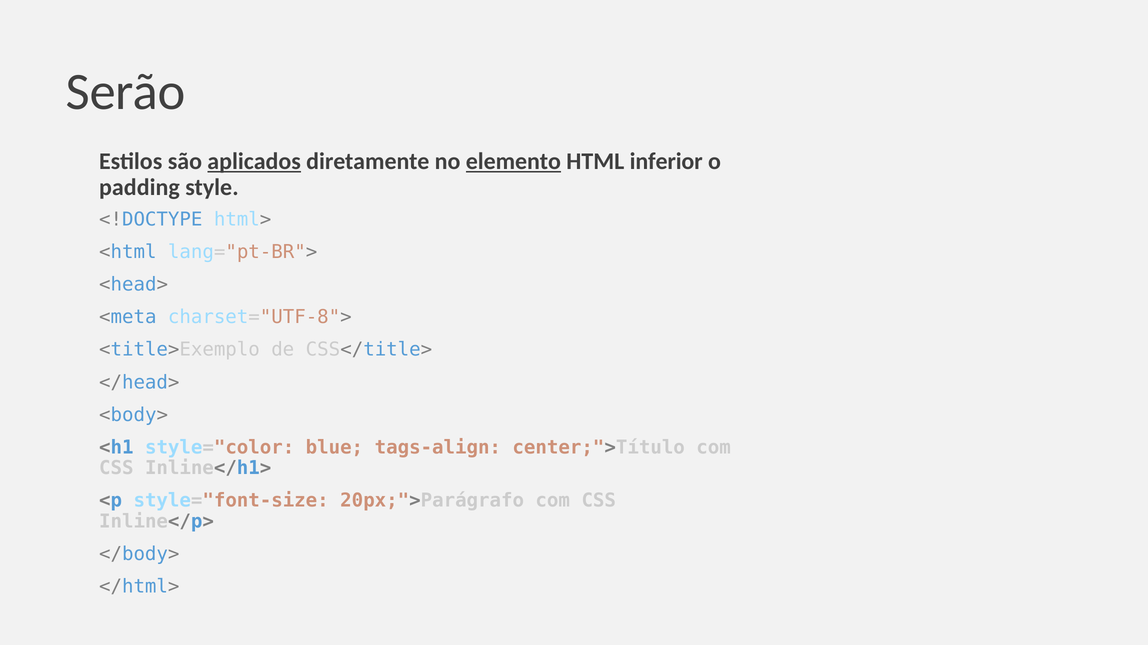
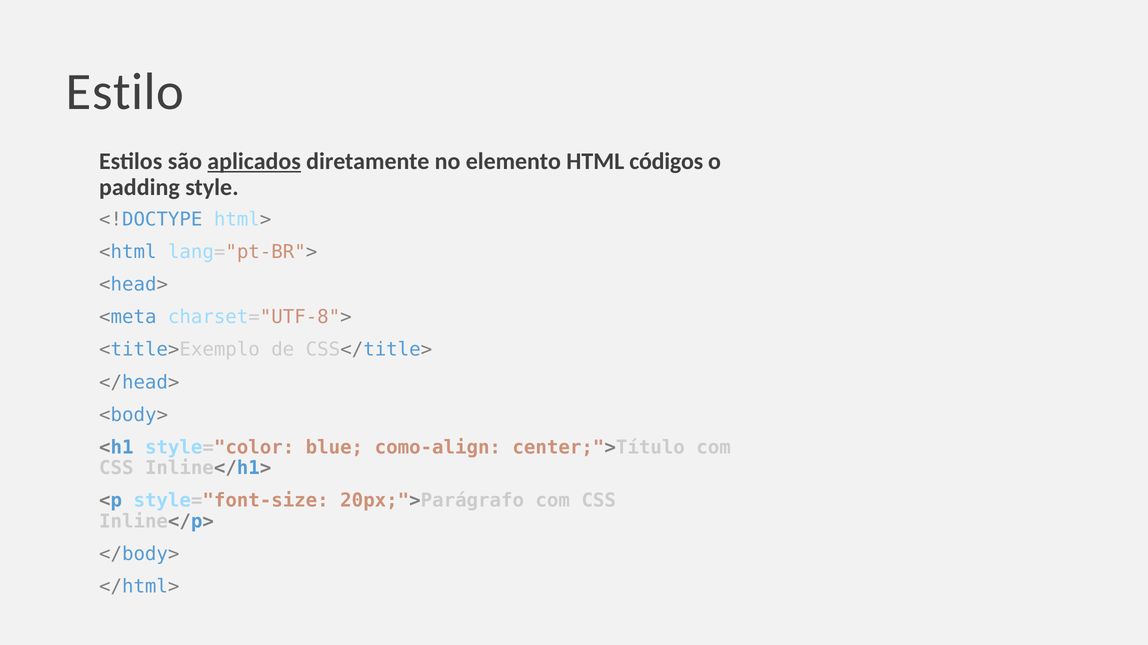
Serão: Serão -> Estilo (125, 92)
elemento underline: present -> none (513, 162)
inferior: inferior -> códigos (666, 162)
tags-align: tags-align -> como-align (438, 448)
